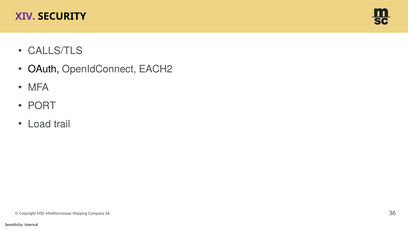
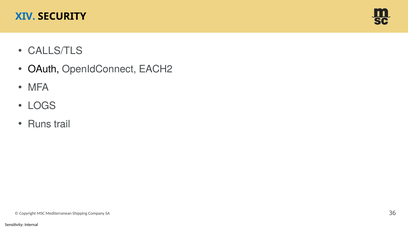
XIV colour: purple -> blue (25, 16)
PORT: PORT -> LOGS (42, 106)
Load: Load -> Runs (39, 124)
